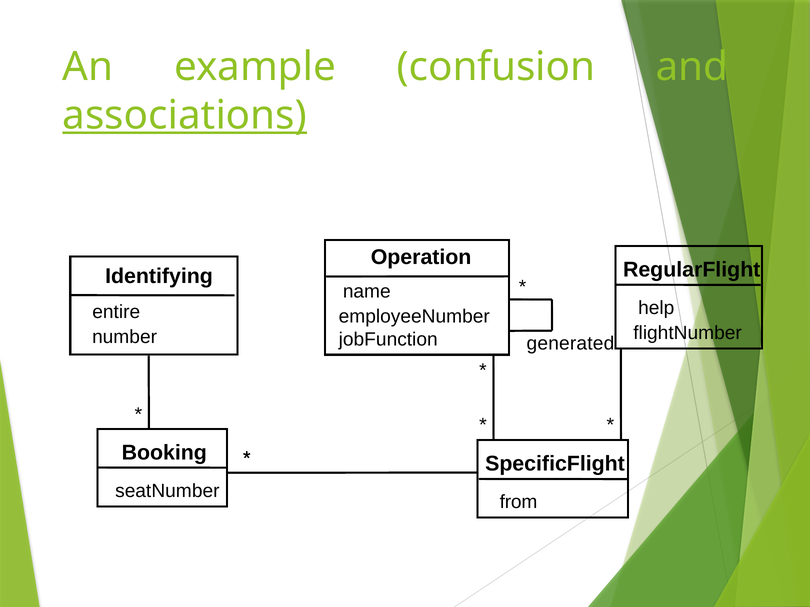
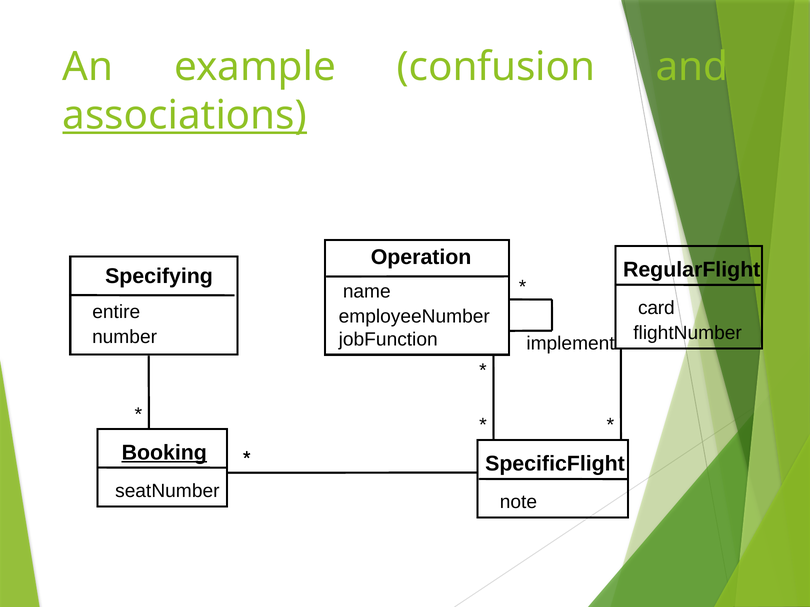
Identifying: Identifying -> Specifying (159, 276)
help: help -> card (656, 308)
generated: generated -> implement (571, 344)
Booking underline: none -> present (164, 453)
from: from -> note (518, 503)
